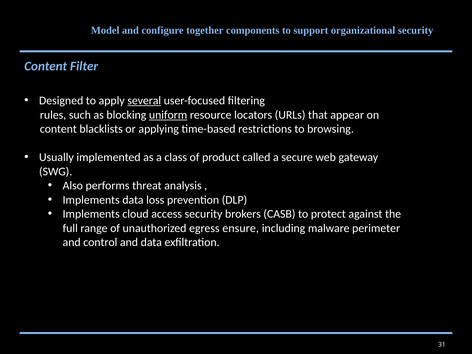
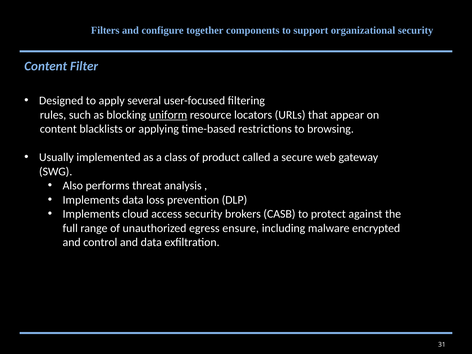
Model: Model -> Filters (105, 30)
several underline: present -> none (144, 101)
perimeter: perimeter -> encrypted (376, 228)
